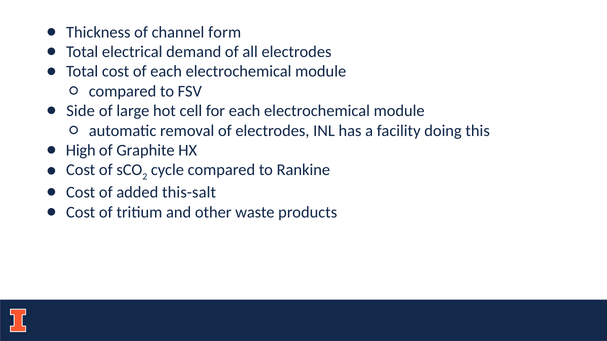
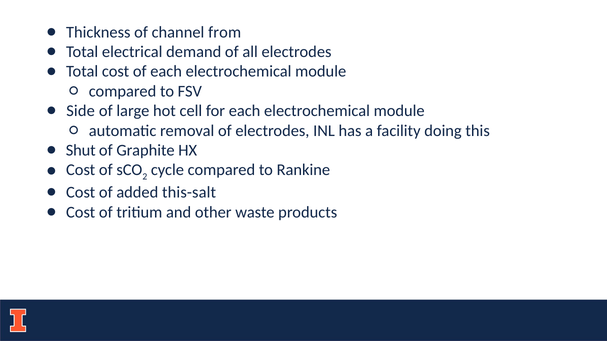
form: form -> from (225, 32)
High: High -> Shut (81, 151)
